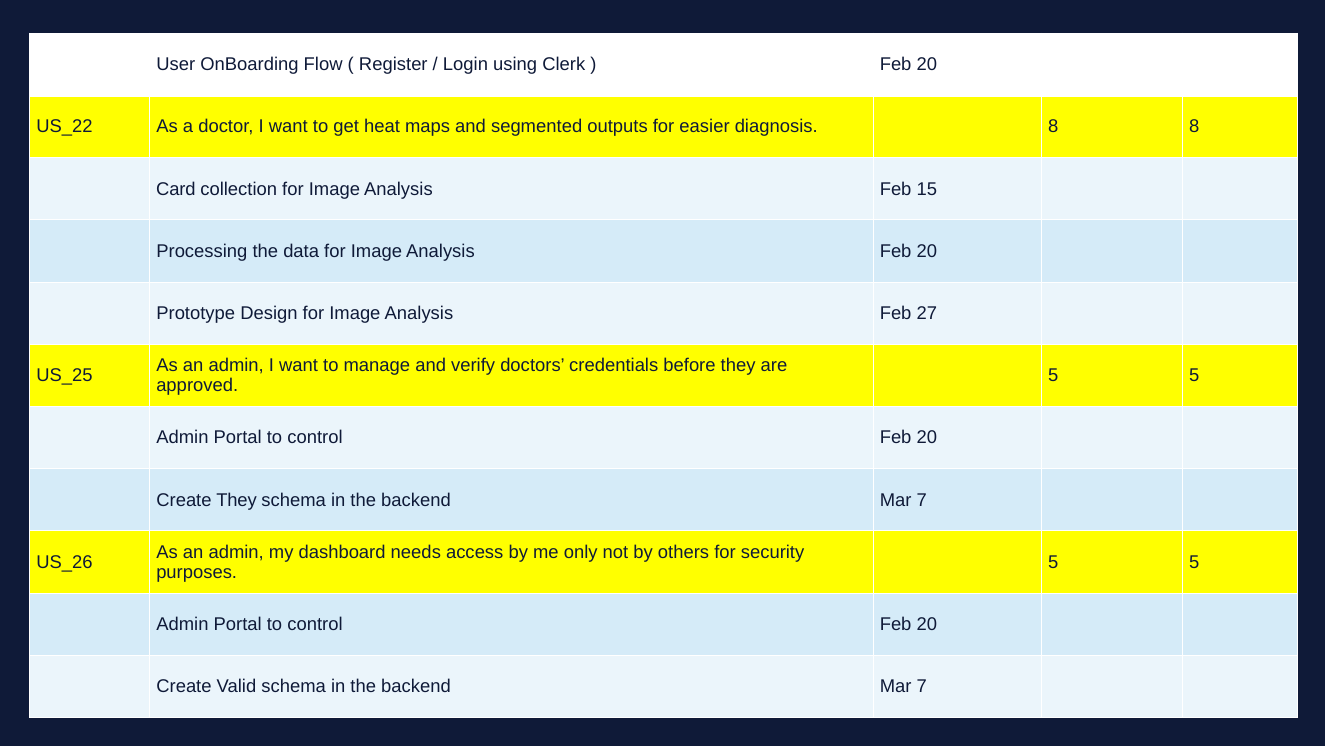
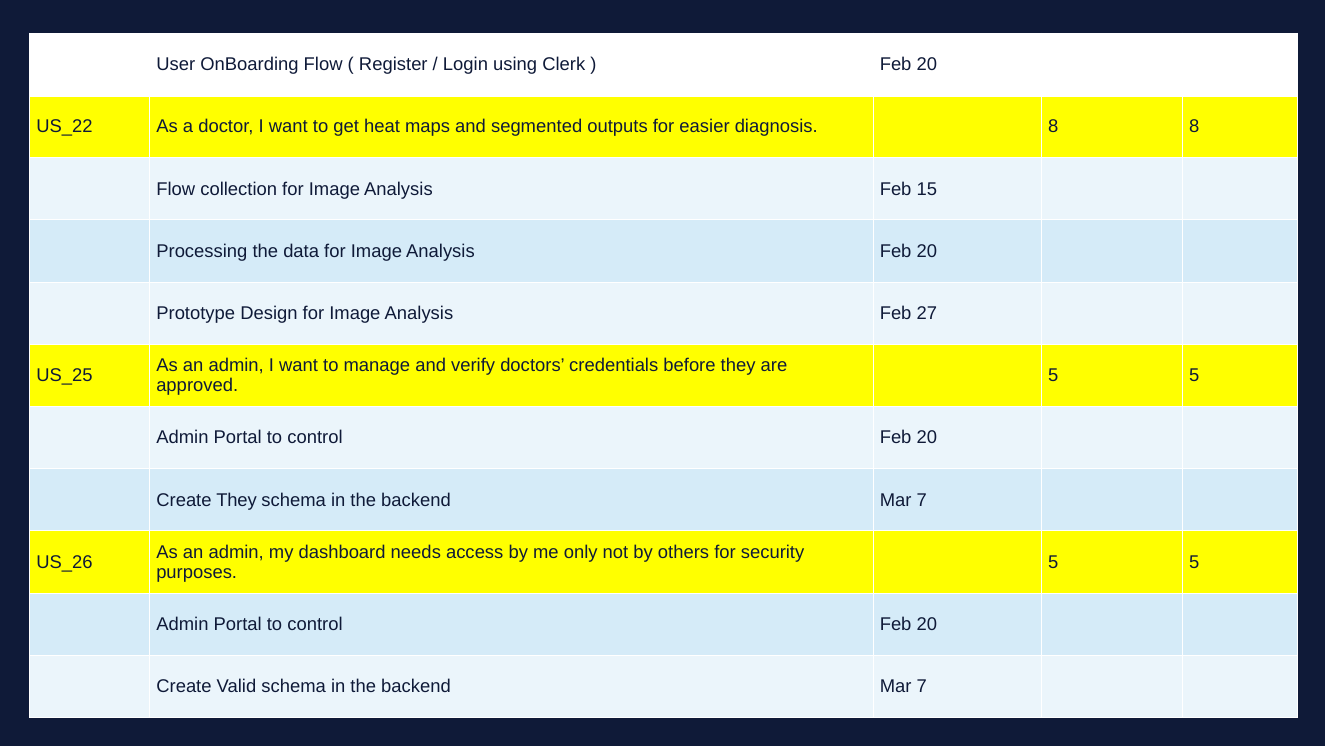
Card: Card -> Flow (176, 189)
